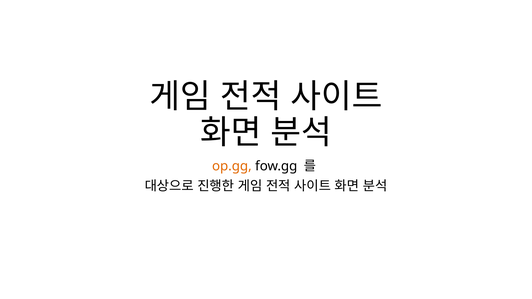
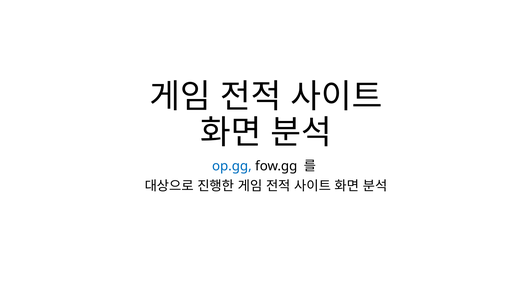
op.gg colour: orange -> blue (232, 166)
